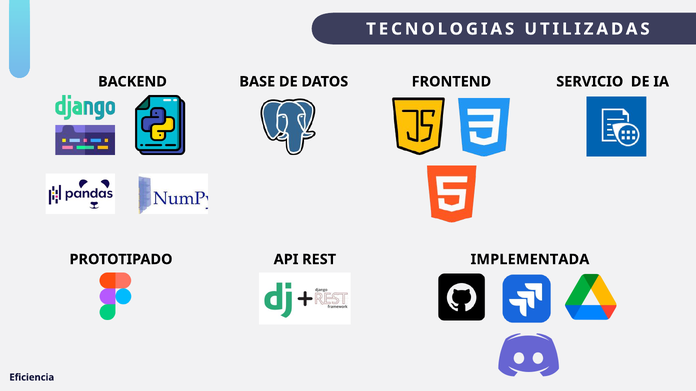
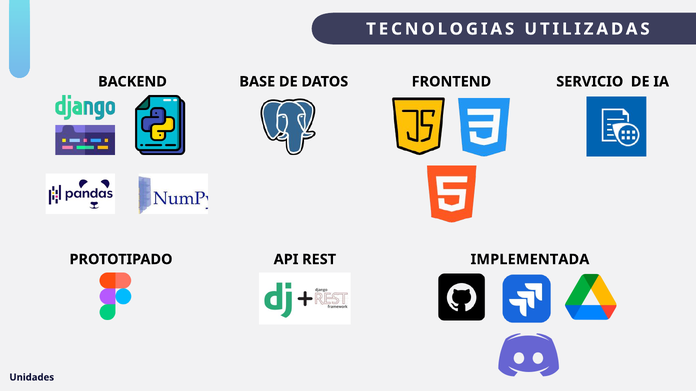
Eficiencia: Eficiencia -> Unidades (32, 378)
